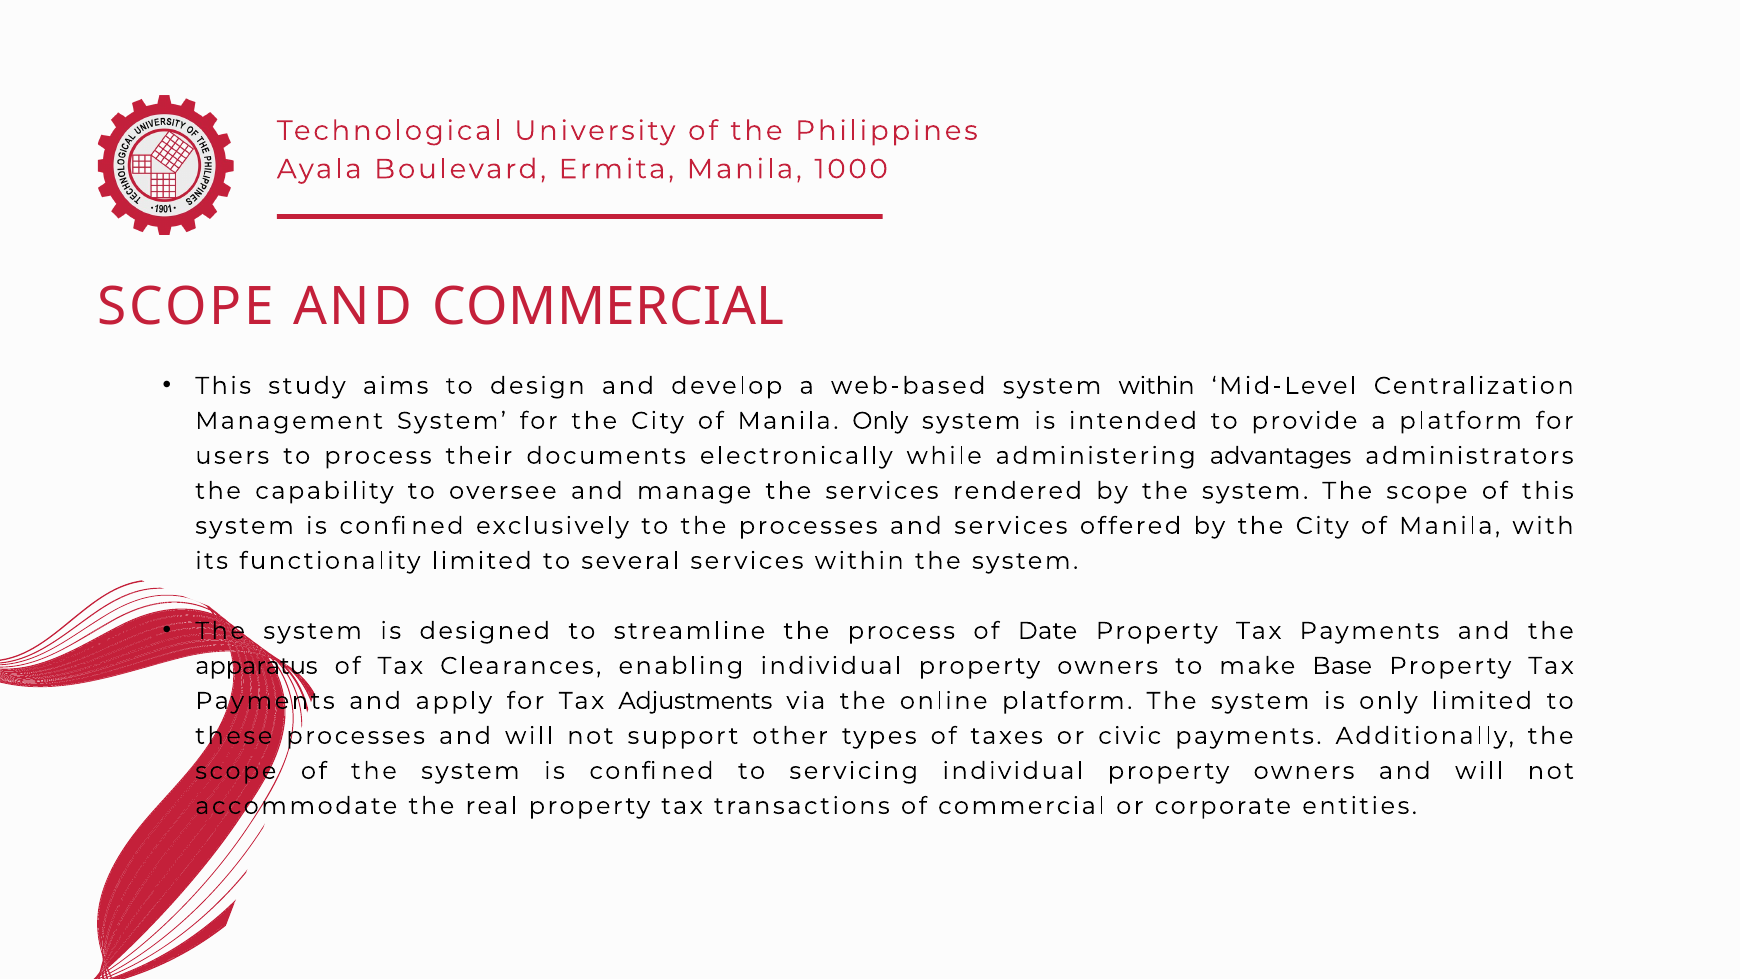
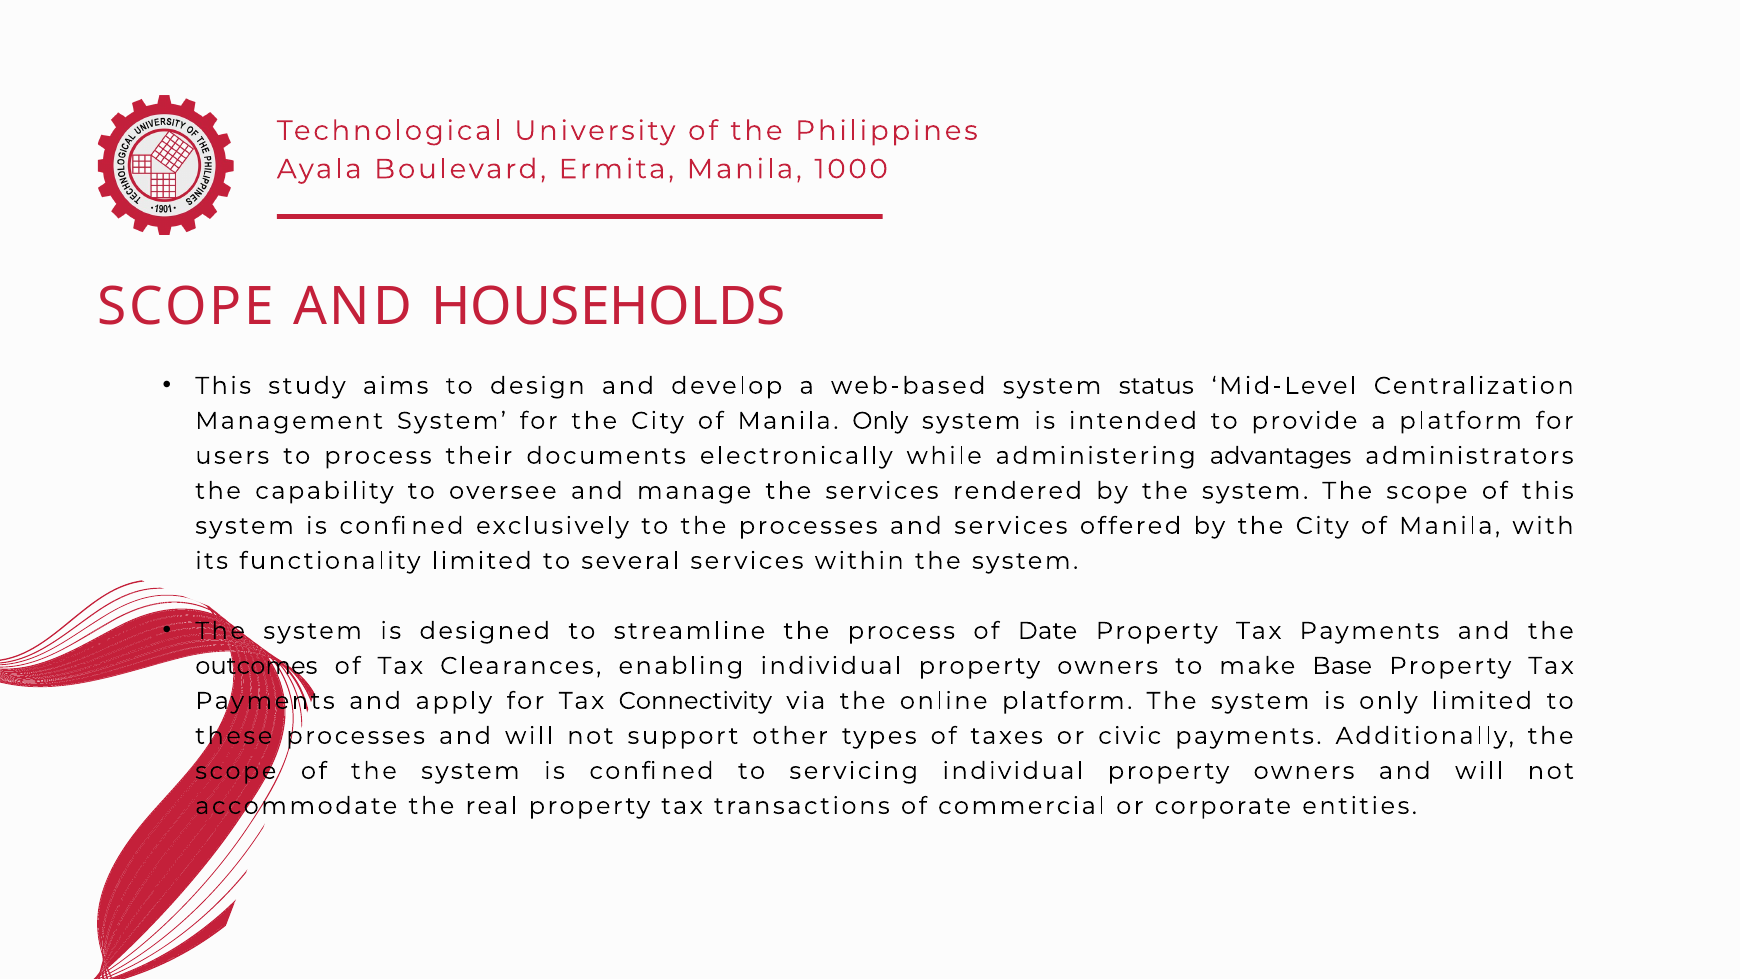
AND COMMERCIAL: COMMERCIAL -> HOUSEHOLDS (609, 306)
system within: within -> status (1156, 386)
apparatus: apparatus -> outcomes (256, 666)
Adjustments: Adjustments -> Connectivity (695, 701)
